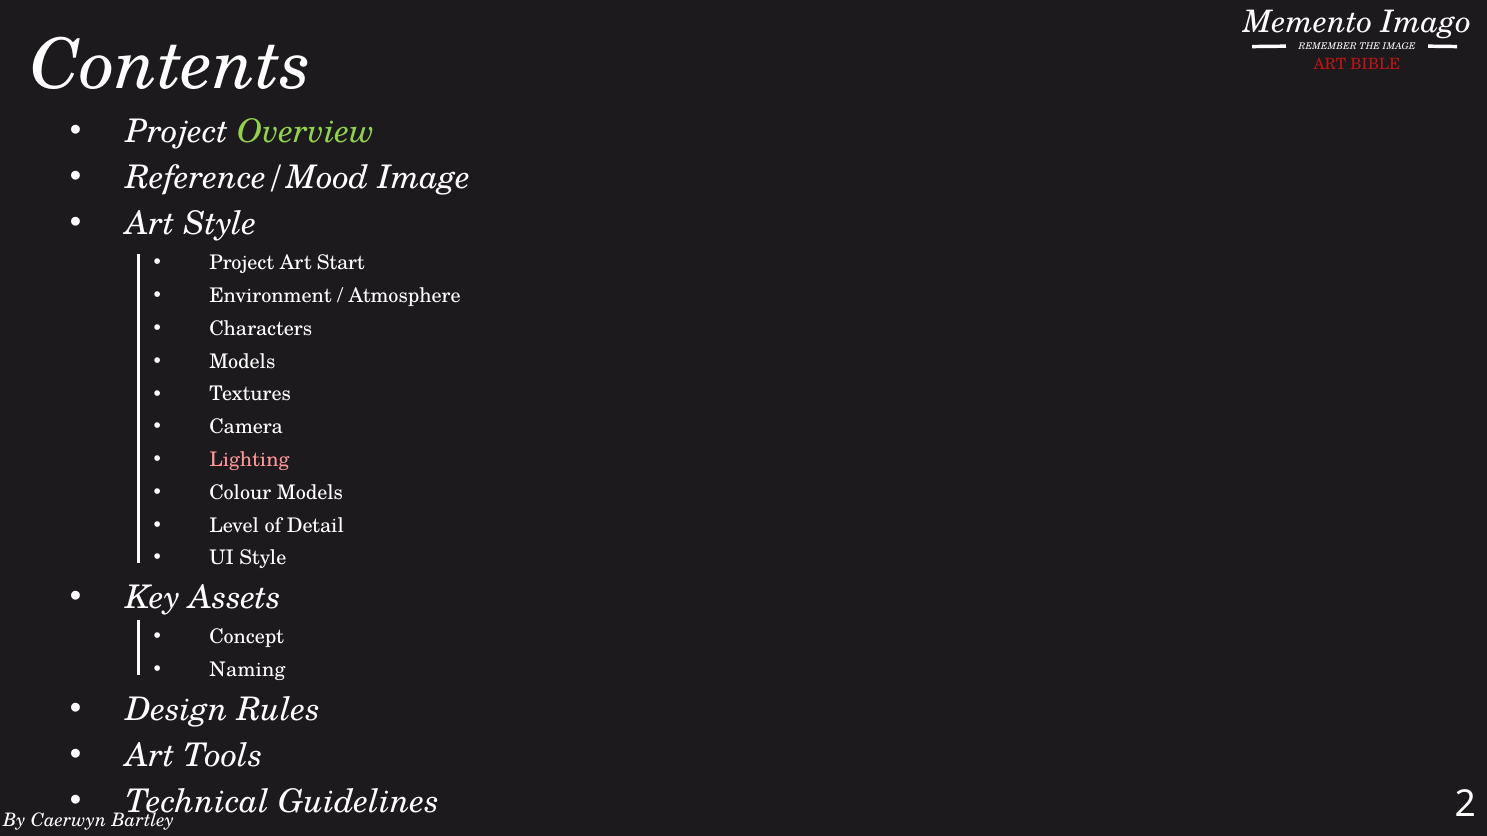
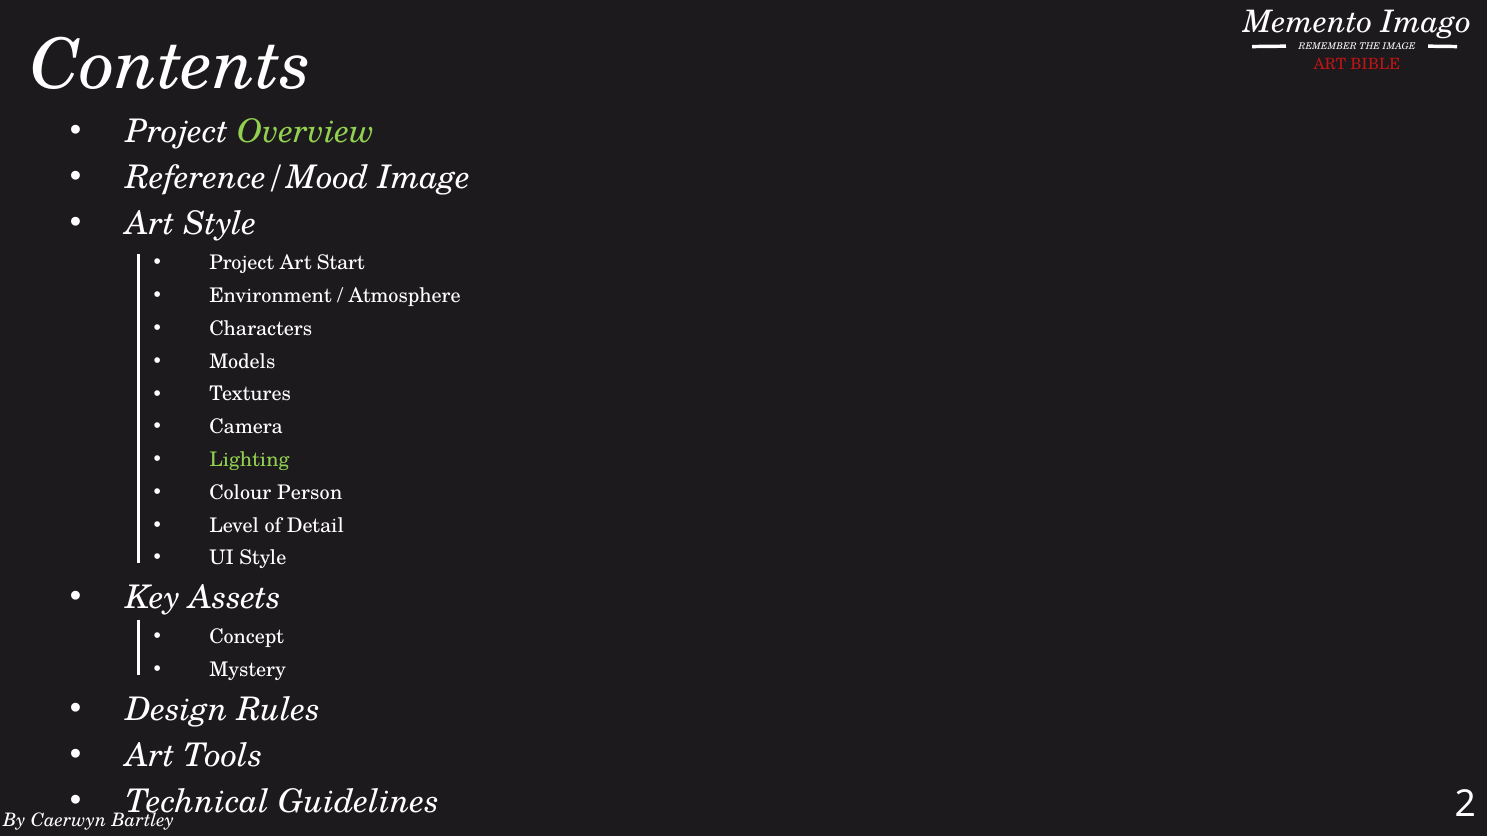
Lighting colour: pink -> light green (249, 460)
Colour Models: Models -> Person (310, 493)
Naming: Naming -> Mystery (248, 670)
